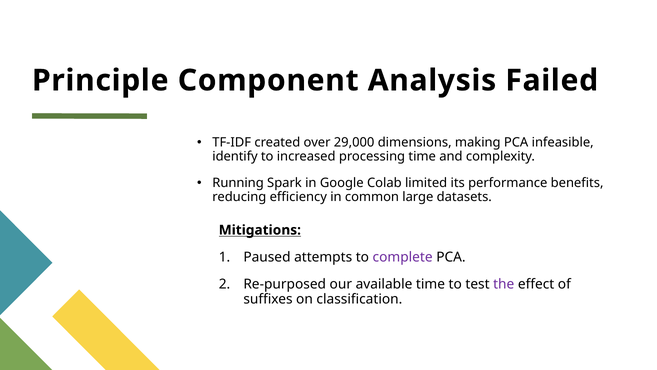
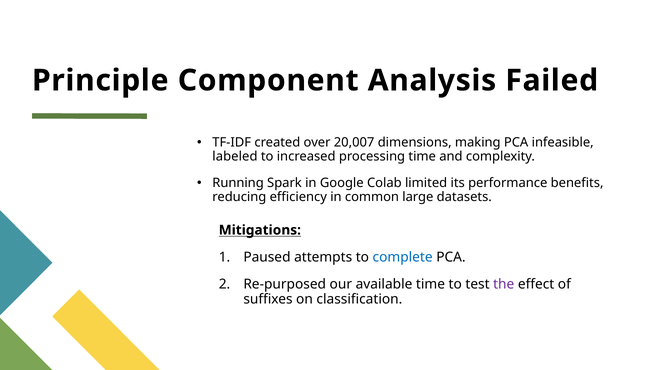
29,000: 29,000 -> 20,007 (354, 142)
identify: identify -> labeled (235, 156)
complete colour: purple -> blue (403, 257)
